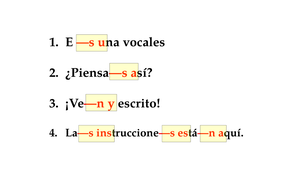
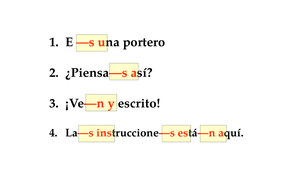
vocales: vocales -> portero (144, 42)
